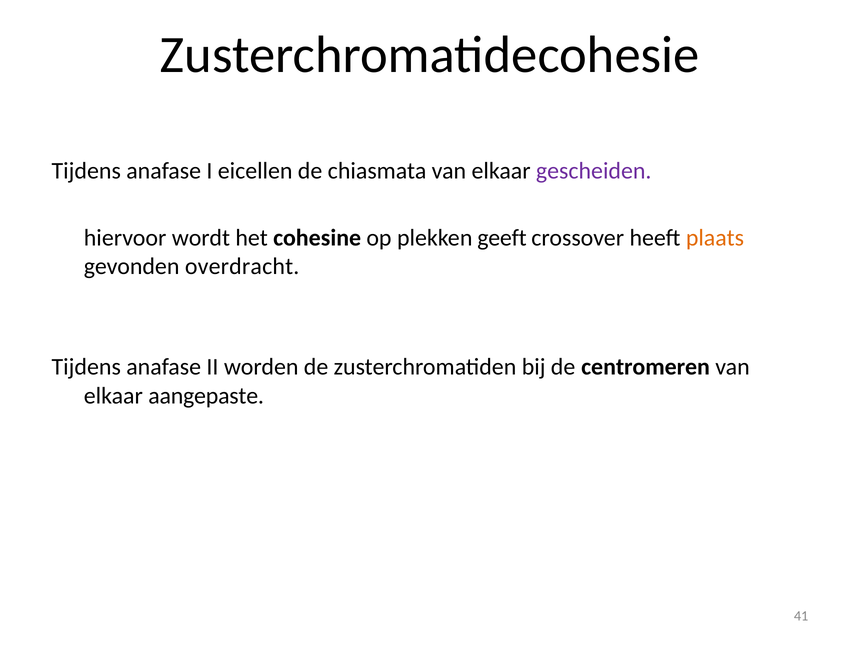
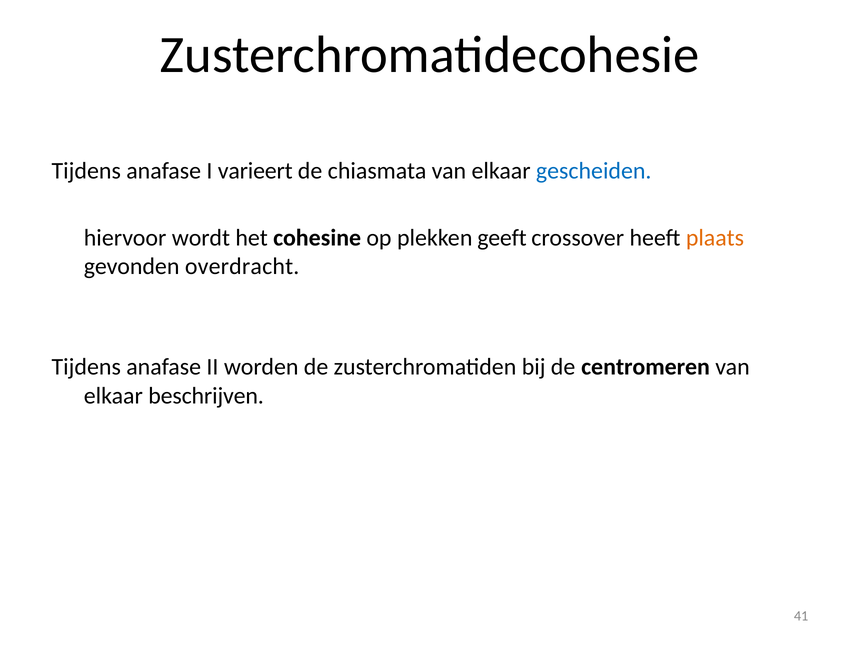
eicellen: eicellen -> varieert (255, 171)
gescheiden colour: purple -> blue (594, 171)
aangepaste: aangepaste -> beschrijven (206, 396)
